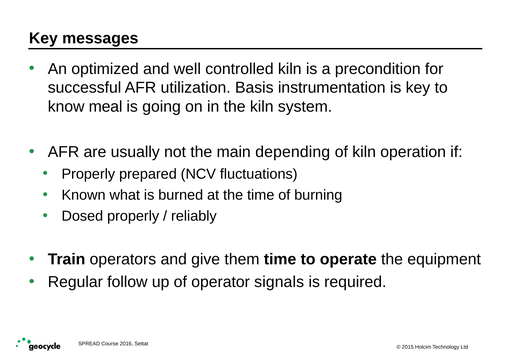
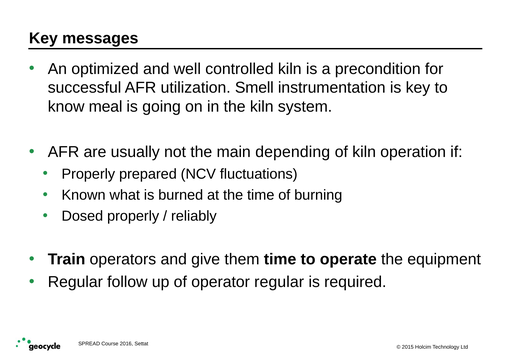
Basis: Basis -> Smell (254, 88)
operator signals: signals -> regular (279, 282)
